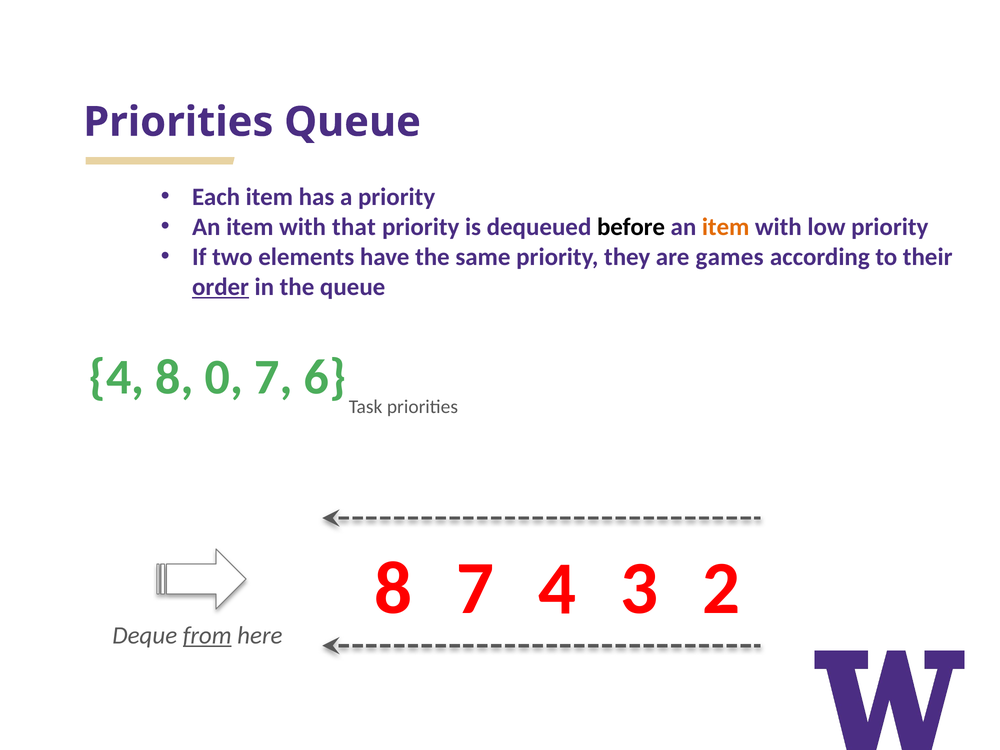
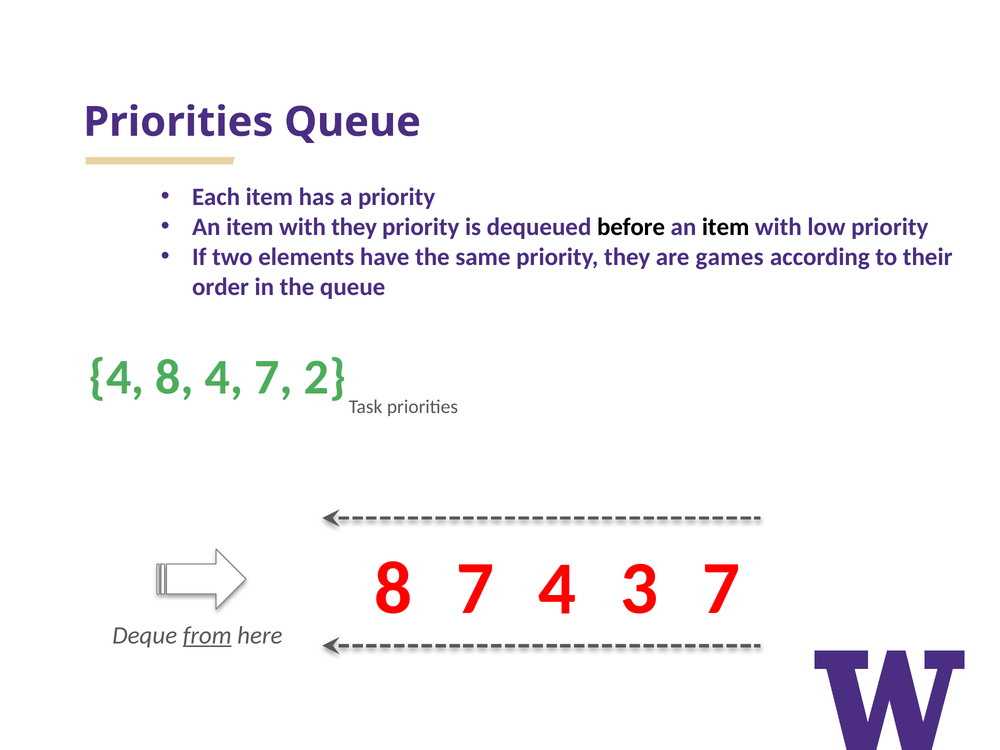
with that: that -> they (354, 227)
item colour: orange -> black (726, 227)
order underline: present -> none (221, 287)
8 0: 0 -> 4 (224, 377)
6: 6 -> 2 (325, 377)
8 2: 2 -> 7 (721, 588)
